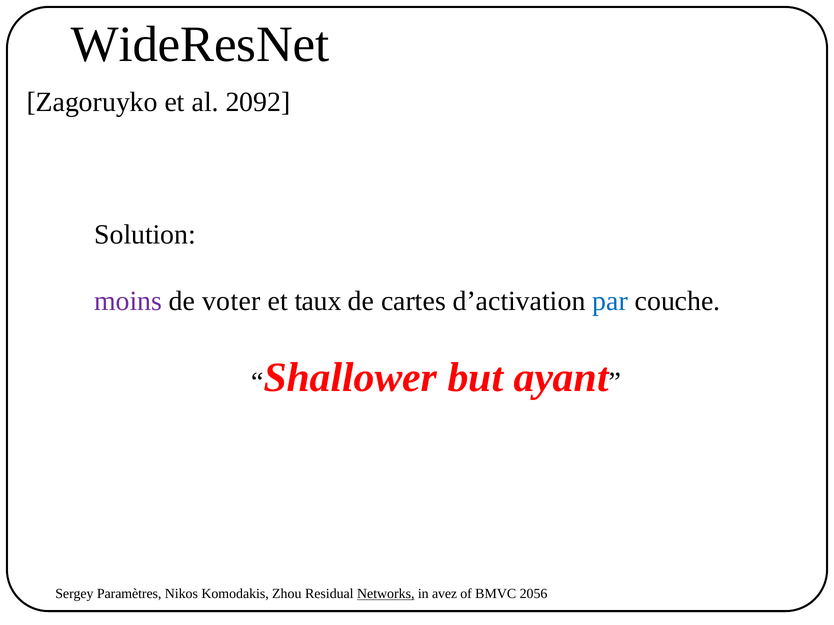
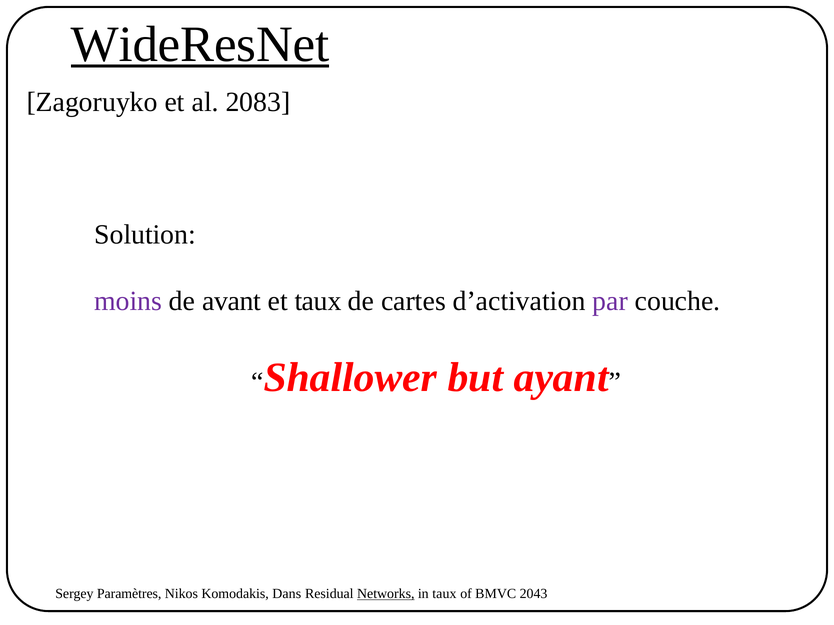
WideResNet underline: none -> present (200, 44)
2092: 2092 -> 2083 (258, 102)
voter: voter -> avant (232, 302)
par colour: blue -> purple (610, 302)
Zhou: Zhou -> Dans (287, 594)
in avez: avez -> taux (444, 594)
2056: 2056 -> 2043 (534, 594)
